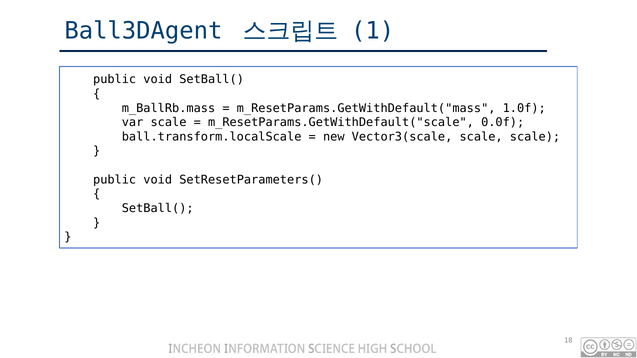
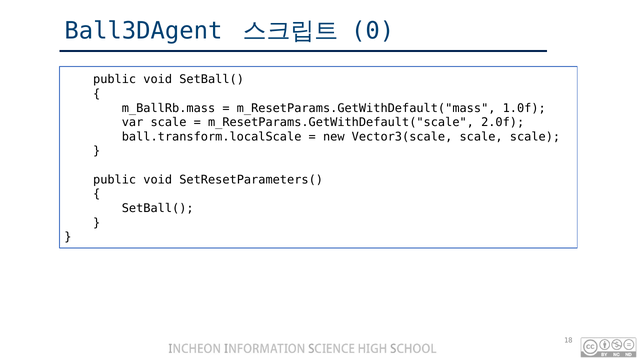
1: 1 -> 0 (373, 31)
0.0f: 0.0f -> 2.0f (503, 123)
